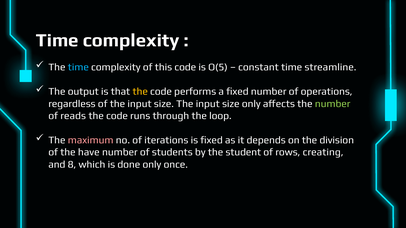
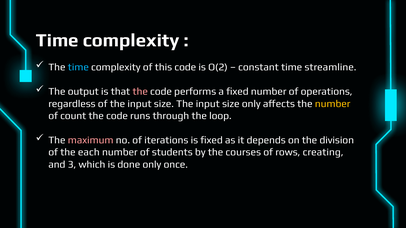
O(5: O(5 -> O(2 (218, 67)
the colour: yellow -> pink (140, 92)
number colour: light green -> yellow (333, 104)
reads: reads -> count (73, 116)
have: have -> each (89, 153)
student: student -> courses (243, 153)
8: 8 -> 3 (72, 165)
